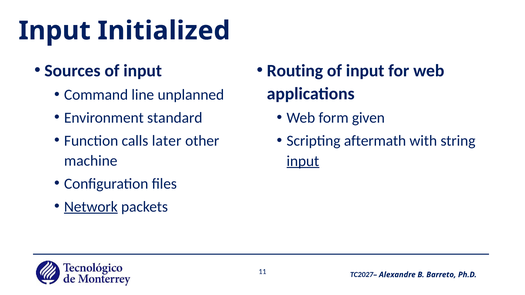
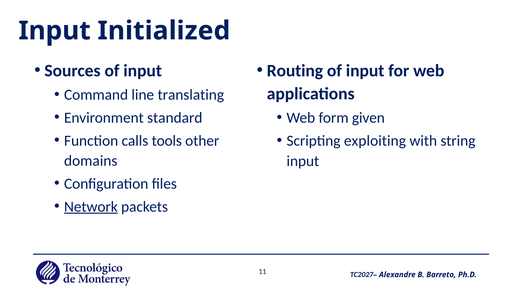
unplanned: unplanned -> translating (191, 95)
later: later -> tools (167, 141)
aftermath: aftermath -> exploiting (375, 141)
machine: machine -> domains (91, 161)
input underline: present -> none (303, 161)
